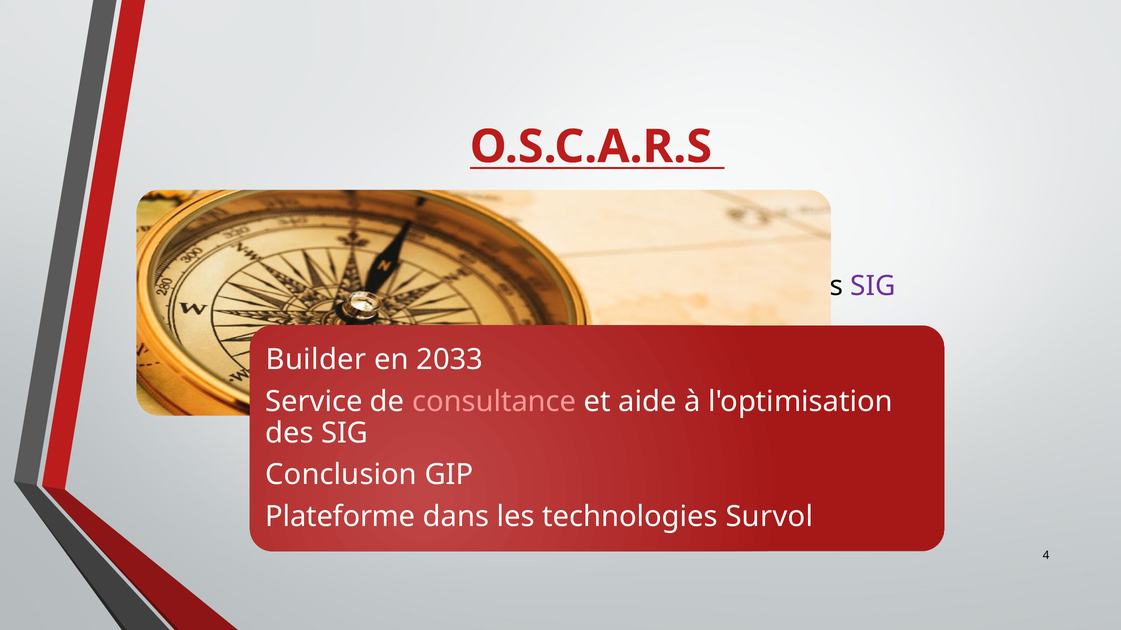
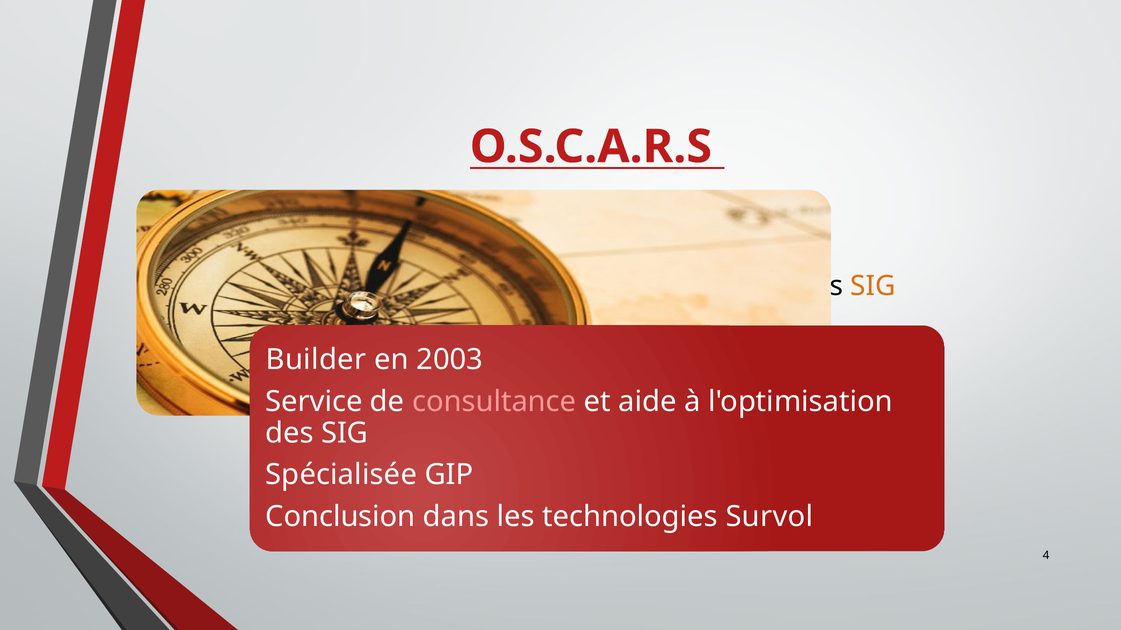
SIG colour: purple -> orange (873, 286)
2033: 2033 -> 2003 (450, 360)
Conclusion: Conclusion -> Spécialisée (341, 475)
Plateforme: Plateforme -> Conclusion (340, 517)
